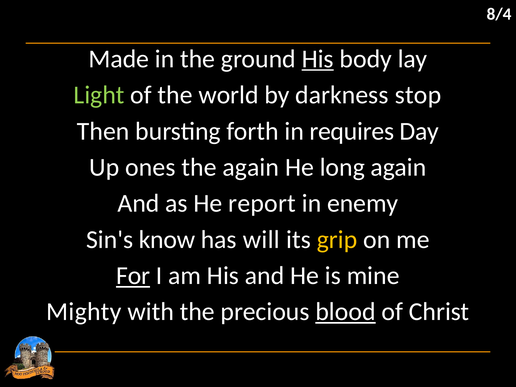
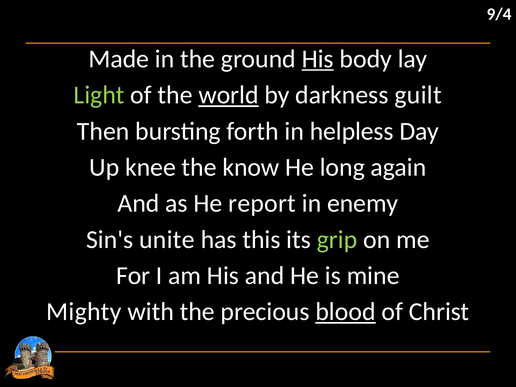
8/4: 8/4 -> 9/4 (499, 14)
world underline: none -> present (228, 95)
stop: stop -> guilt (418, 95)
requires: requires -> helpless (352, 131)
ones: ones -> knee (150, 167)
the again: again -> know (251, 167)
know: know -> unite (167, 240)
will: will -> this (262, 240)
grip colour: yellow -> light green (337, 240)
For underline: present -> none (133, 276)
